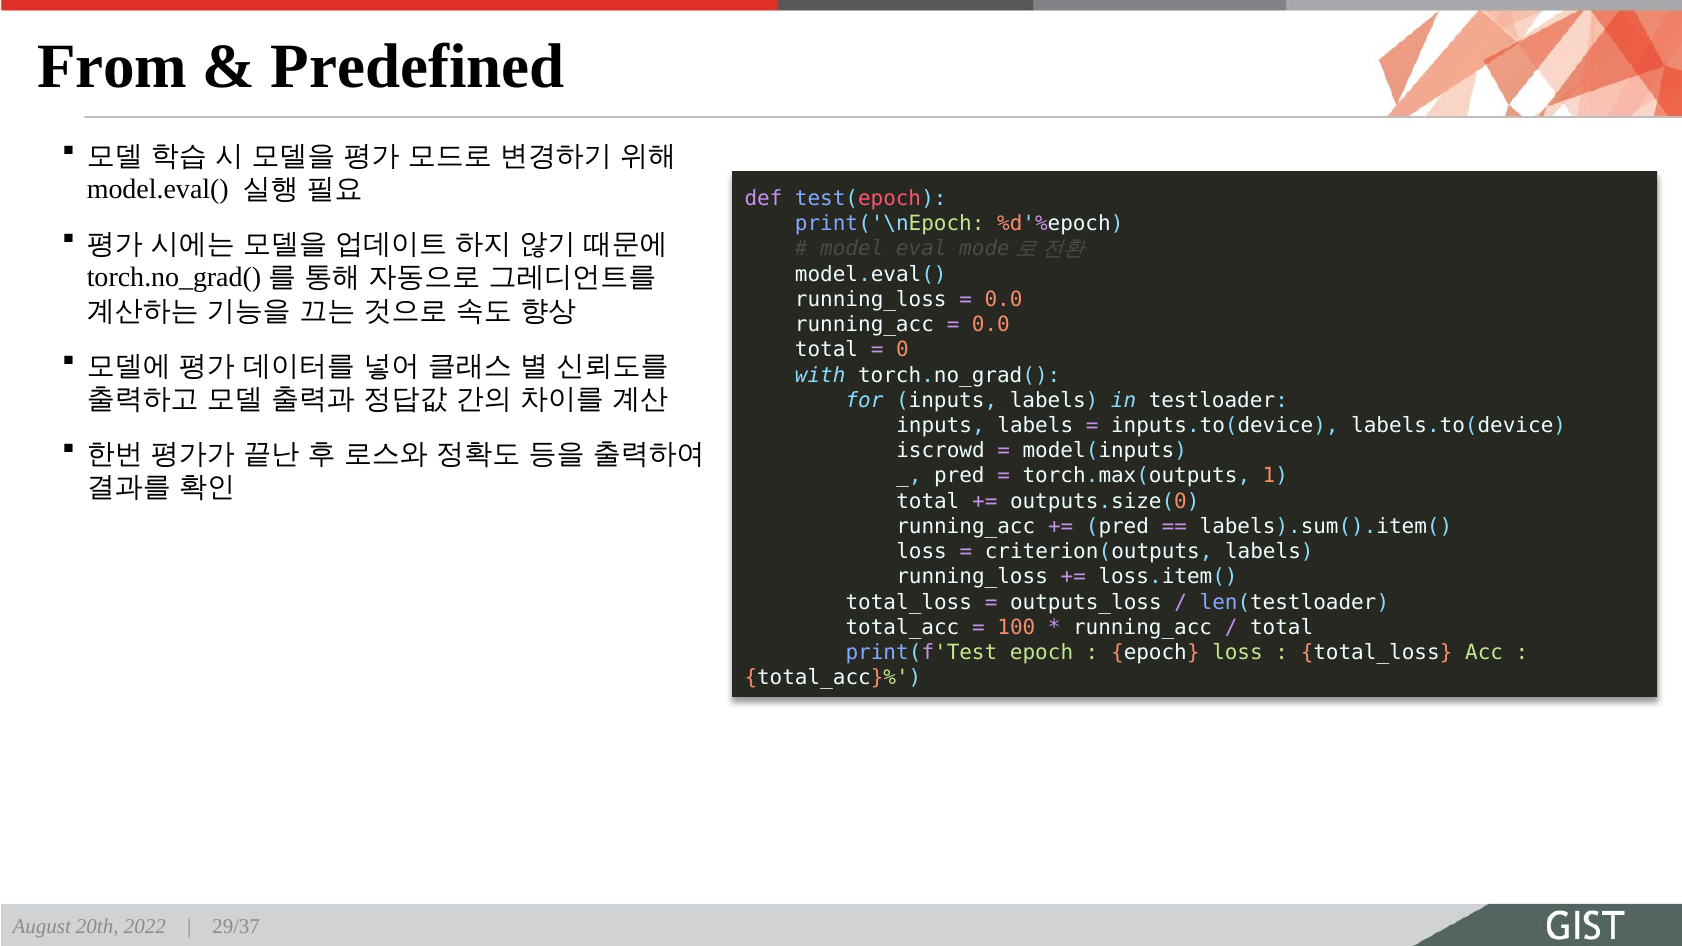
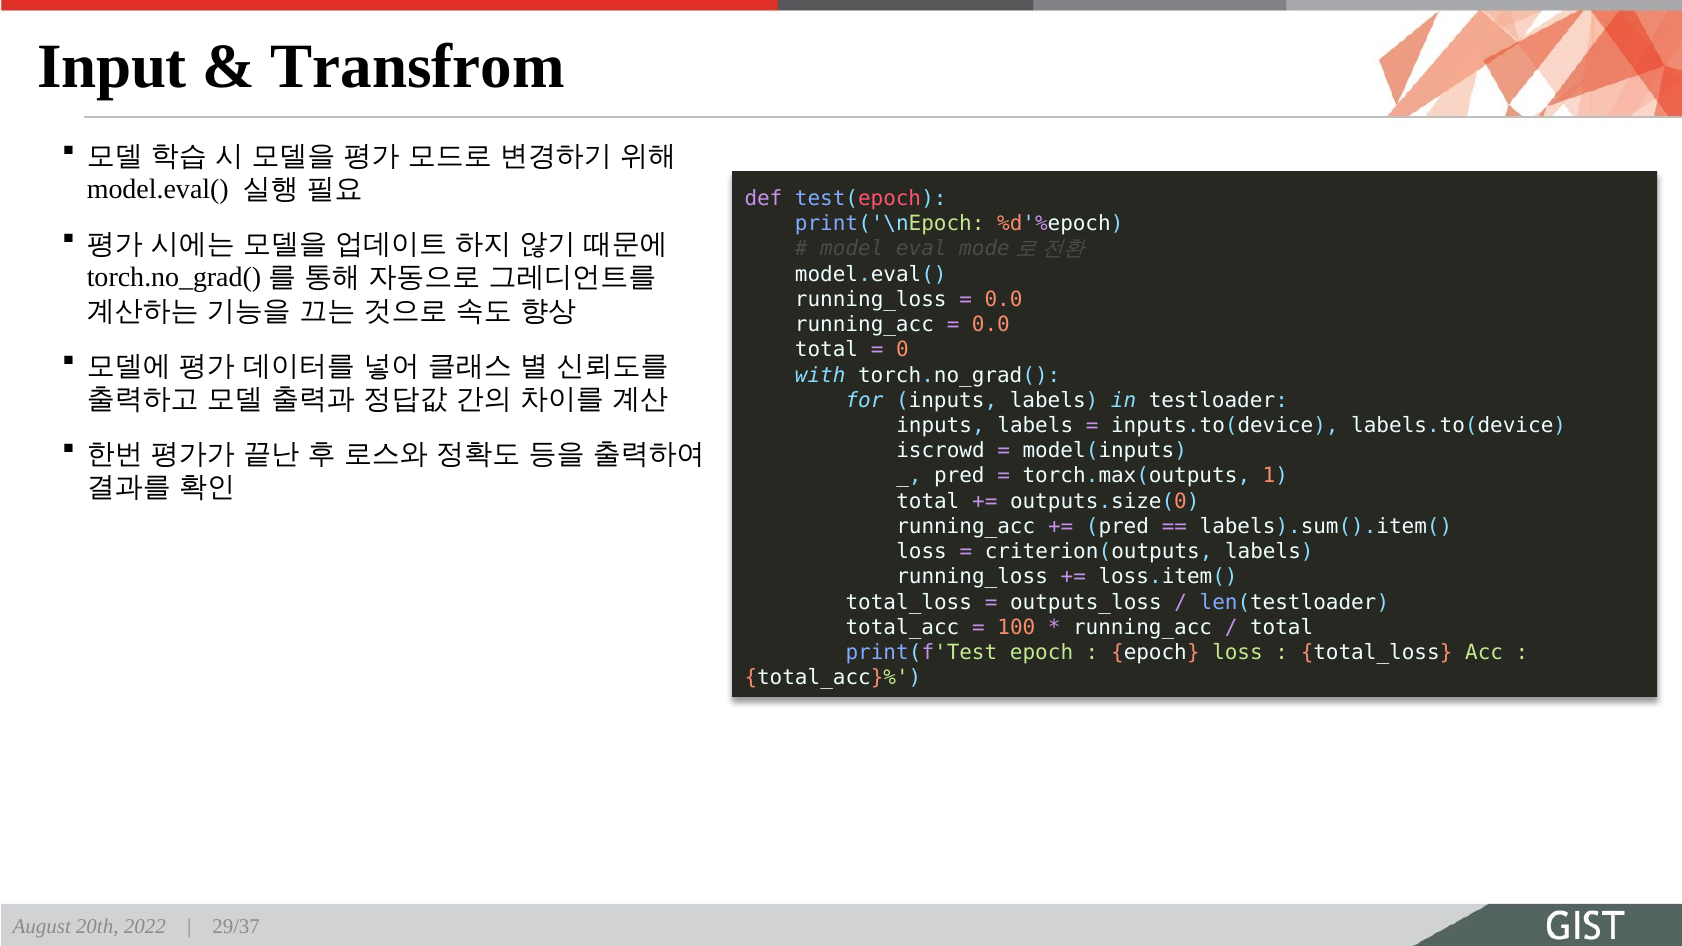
From: From -> Input (112, 67)
Predefined: Predefined -> Transfrom (418, 67)
